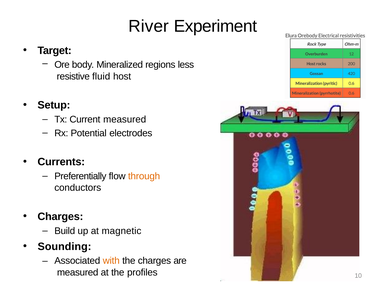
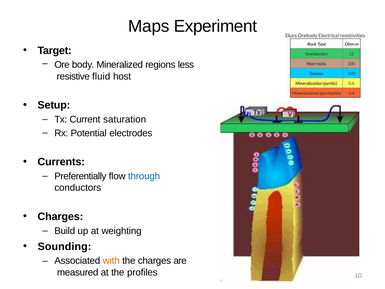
River: River -> Maps (149, 26)
Current measured: measured -> saturation (125, 119)
through colour: orange -> blue (144, 176)
magnetic: magnetic -> weighting (122, 231)
